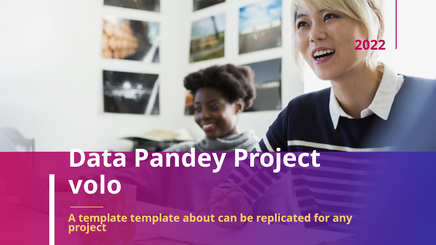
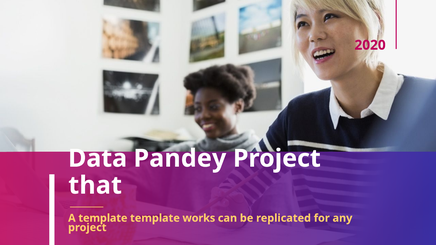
2022: 2022 -> 2020 (370, 45)
volo: volo -> that (95, 186)
about: about -> works (199, 218)
